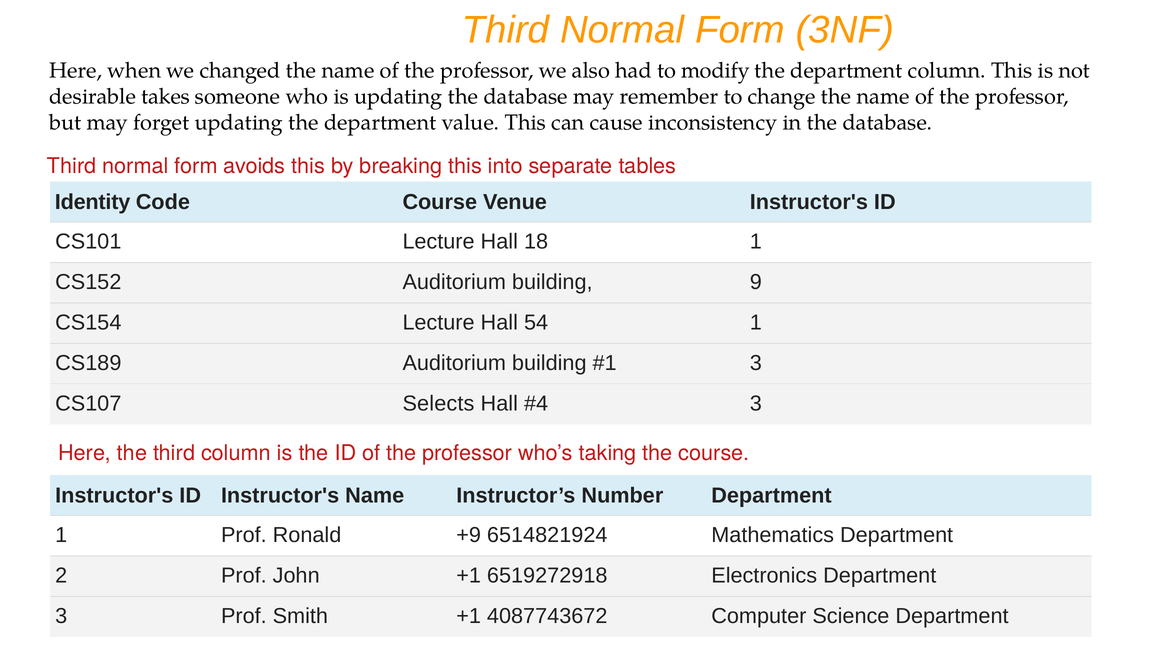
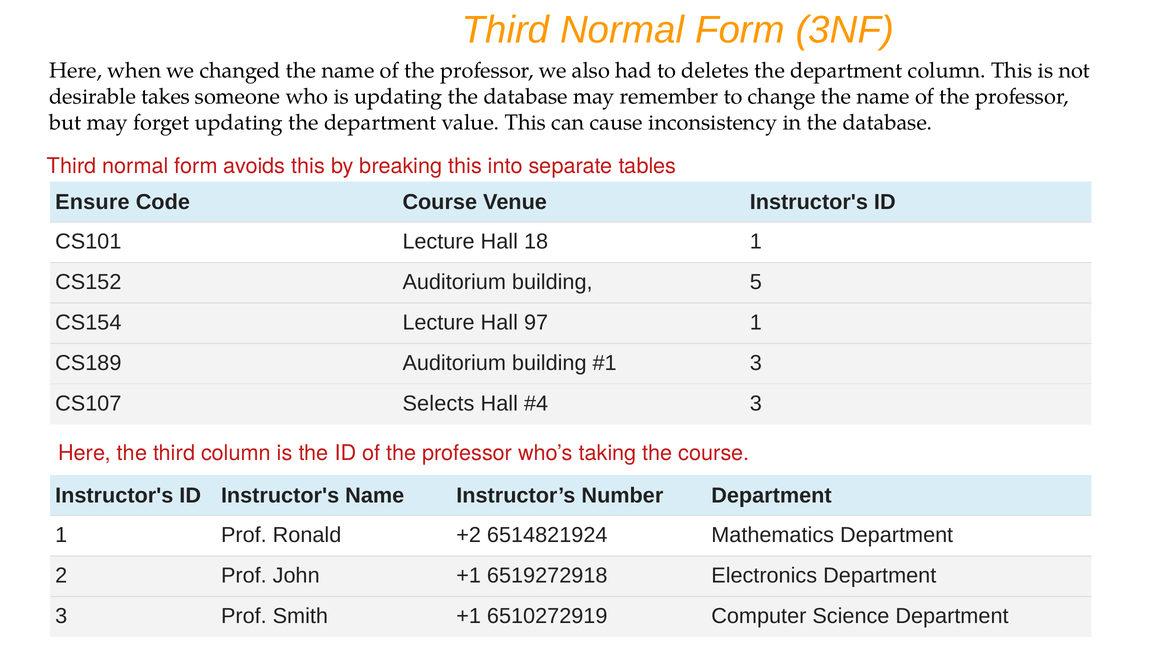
modify: modify -> deletes (715, 71)
Identity: Identity -> Ensure (92, 202)
9: 9 -> 5 (756, 282)
54: 54 -> 97 (536, 323)
+9: +9 -> +2 (469, 535)
4087743672: 4087743672 -> 6510272919 (547, 616)
